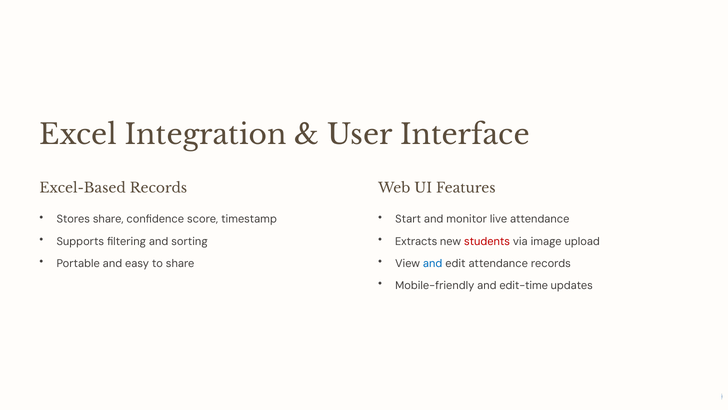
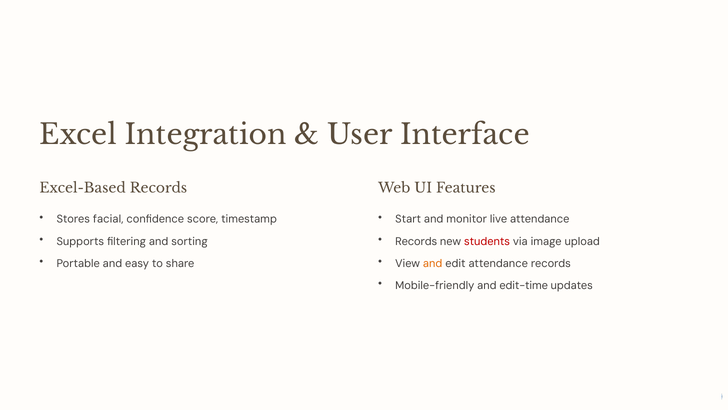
Stores share: share -> facial (108, 219)
Extracts: Extracts -> Records (416, 241)
and colour: blue -> orange (433, 263)
